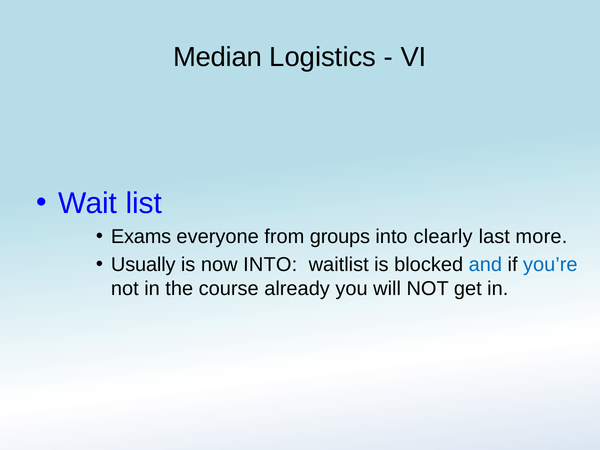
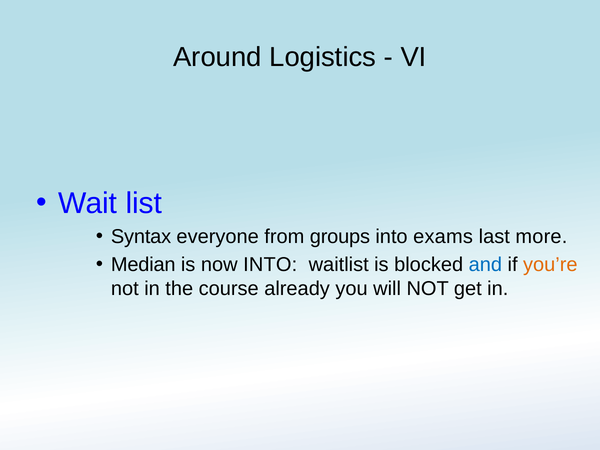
Median: Median -> Around (217, 57)
Exams: Exams -> Syntax (141, 237)
clearly: clearly -> exams (443, 237)
Usually: Usually -> Median (143, 265)
you’re colour: blue -> orange (550, 265)
